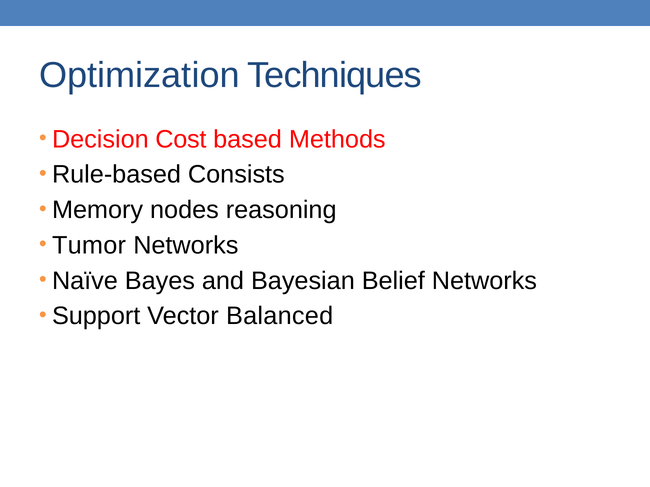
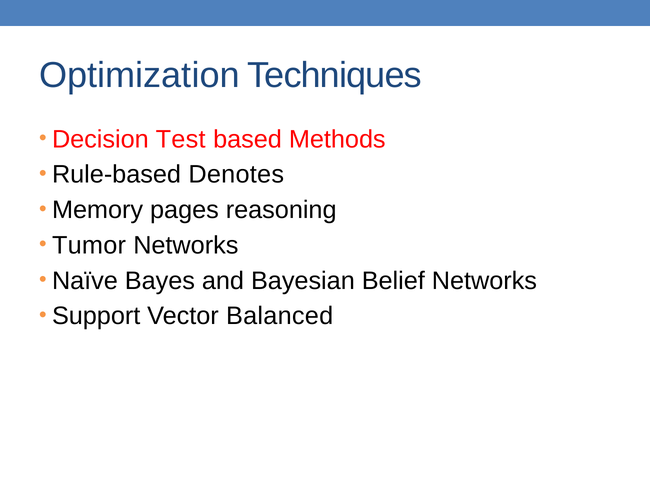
Cost: Cost -> Test (181, 139)
Consists: Consists -> Denotes (236, 175)
nodes: nodes -> pages (184, 210)
